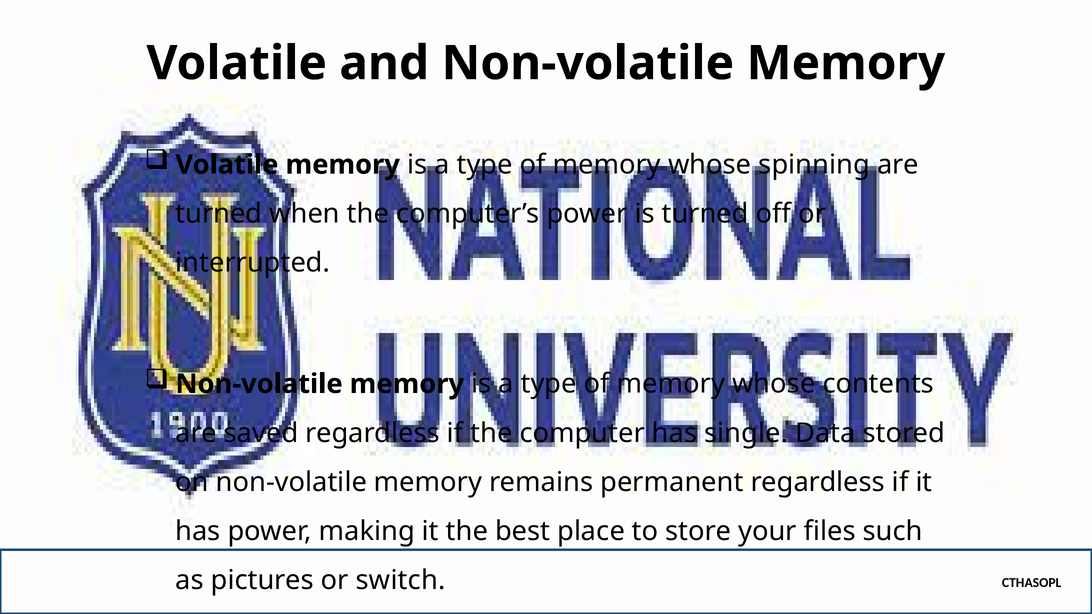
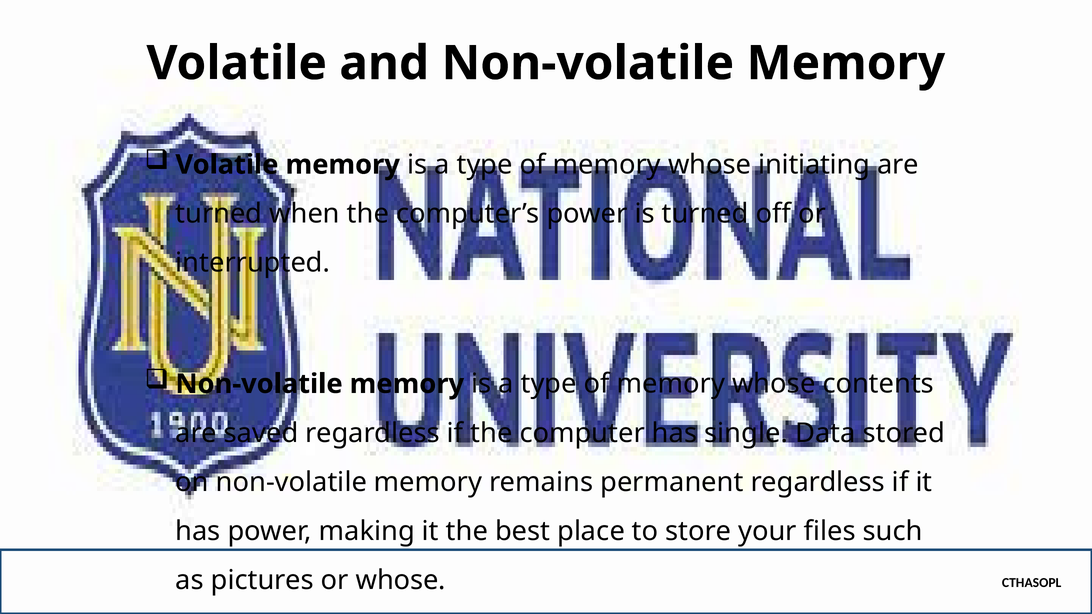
spinning: spinning -> initiating (814, 165)
or switch: switch -> whose (401, 581)
